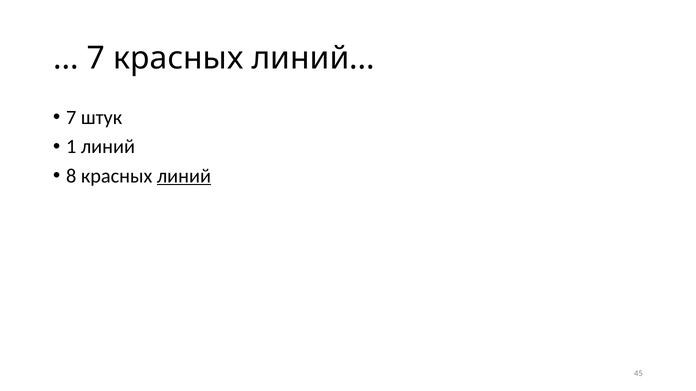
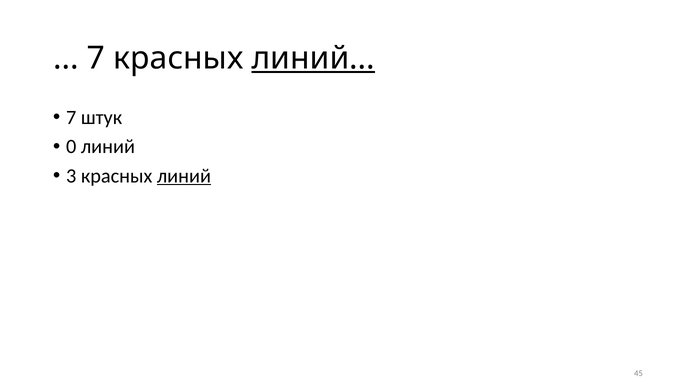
линий underline: none -> present (313, 58)
1: 1 -> 0 (71, 147)
8: 8 -> 3 (71, 176)
